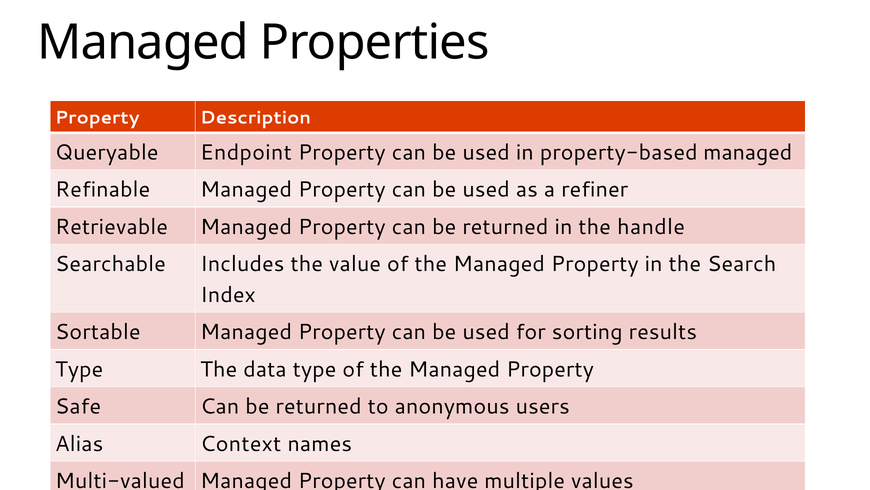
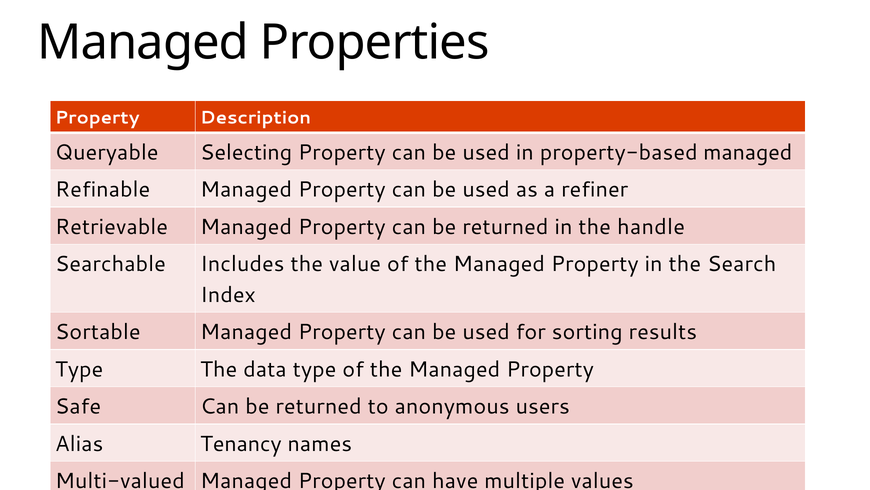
Endpoint: Endpoint -> Selecting (246, 152)
Context: Context -> Tenancy (241, 443)
